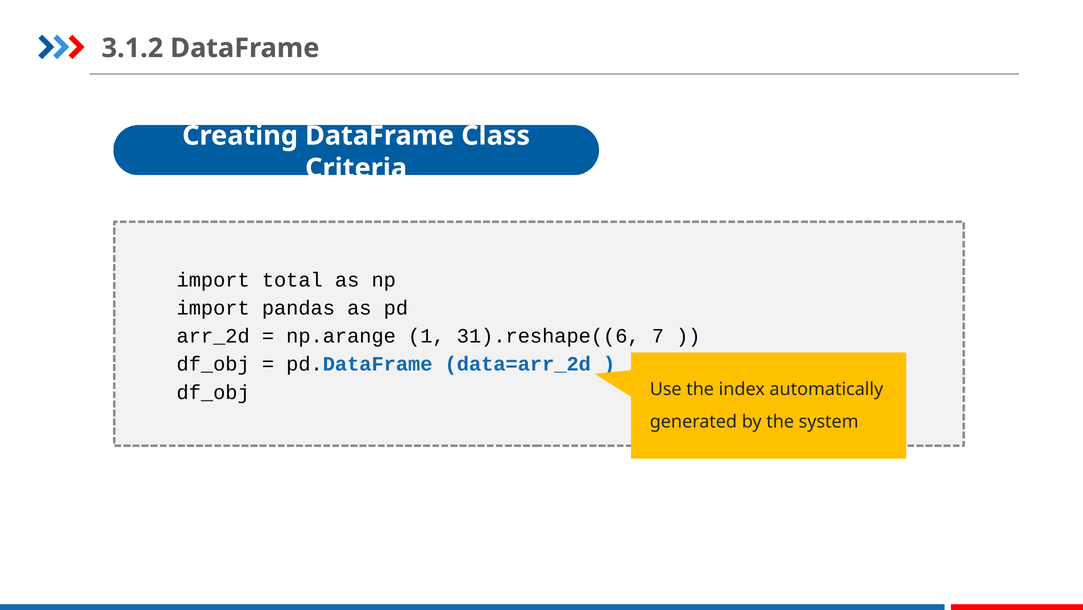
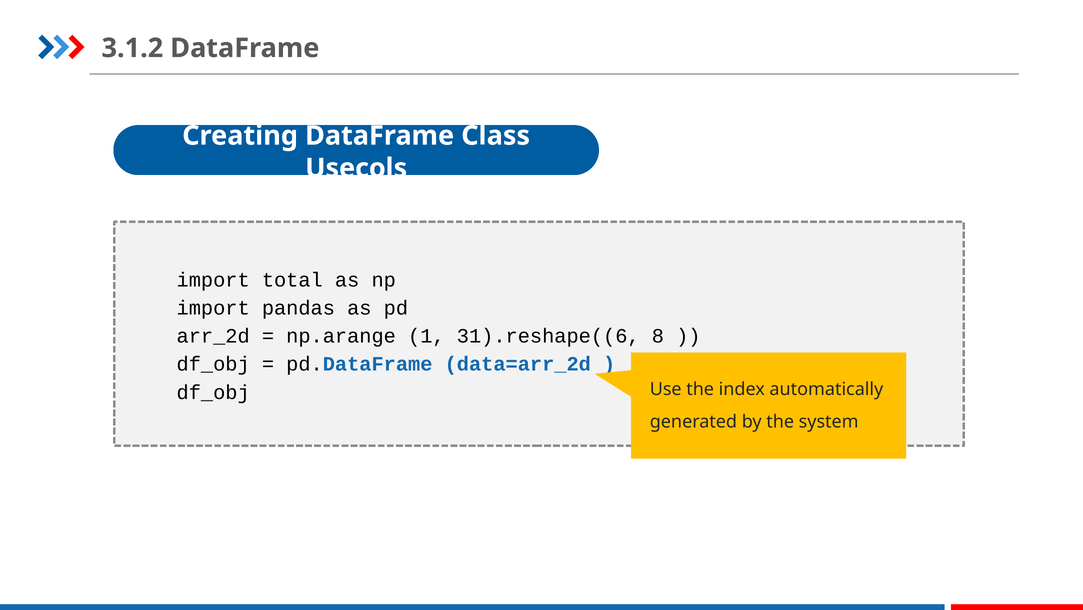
Criteria: Criteria -> Usecols (356, 168)
7: 7 -> 8 (658, 336)
